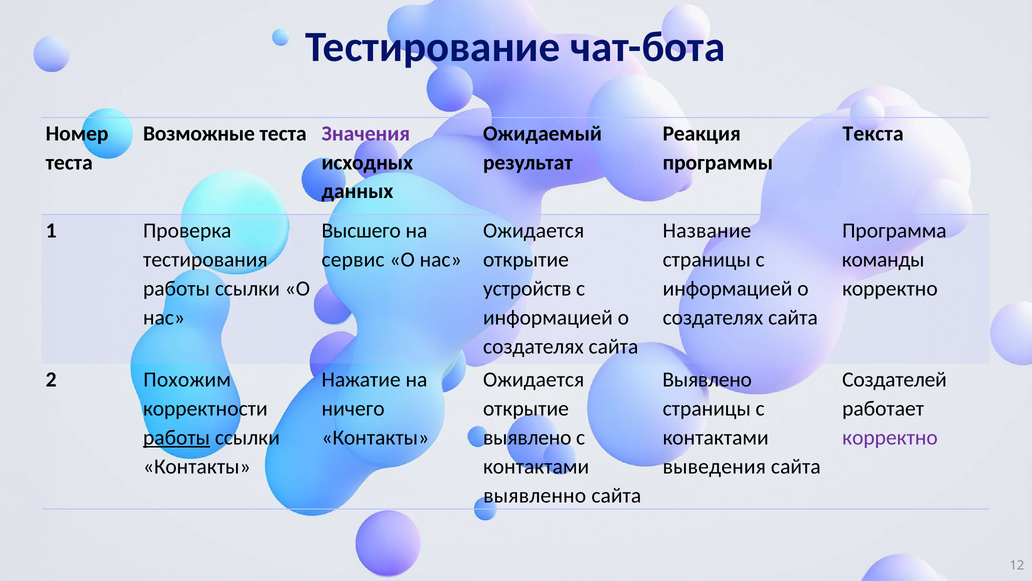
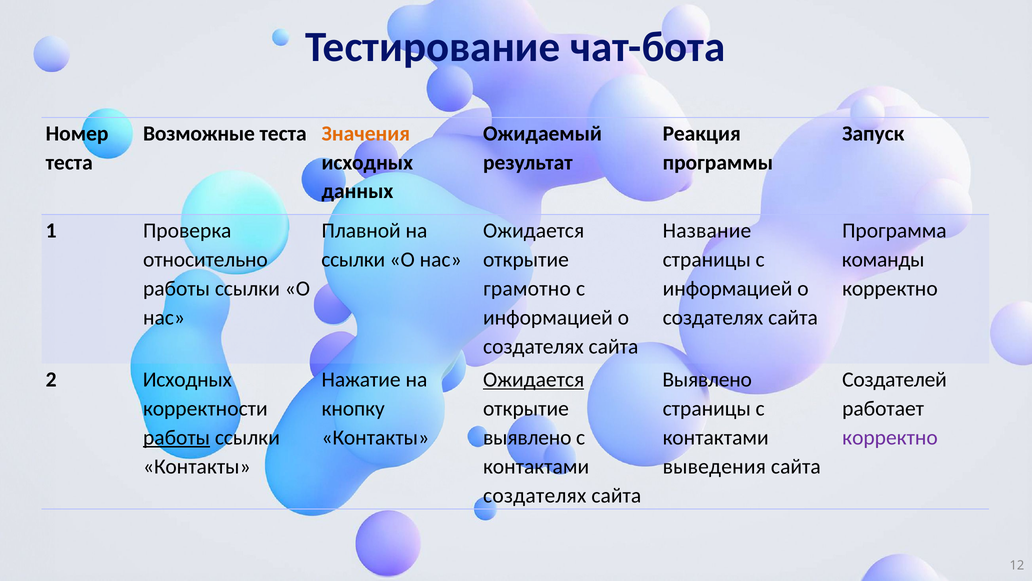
Значения colour: purple -> orange (366, 133)
Текста: Текста -> Запуск (873, 133)
Высшего: Высшего -> Плавной (361, 230)
тестирования: тестирования -> относительно (205, 259)
сервис: сервис -> ссылки (353, 259)
устройств: устройств -> грамотно (527, 288)
2 Похожим: Похожим -> Исходных (187, 379)
Ожидается underline: none -> present (534, 379)
ничего: ничего -> кнопку (353, 408)
выявленно: выявленно -> создателях (535, 495)
